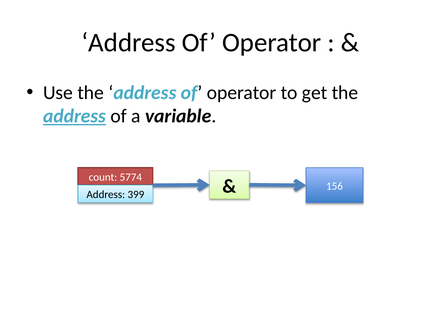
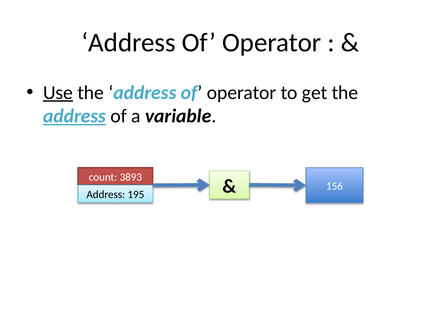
Use underline: none -> present (58, 93)
5774: 5774 -> 3893 (131, 177)
399: 399 -> 195 (136, 194)
